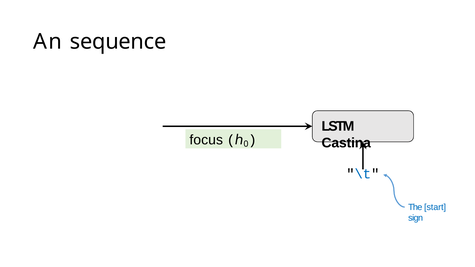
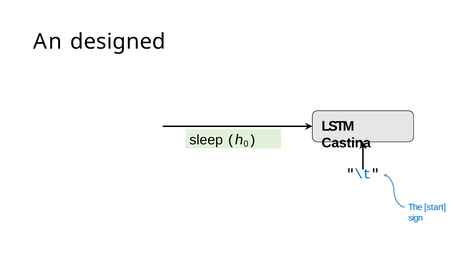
sequence: sequence -> designed (118, 42)
focus: focus -> sleep (206, 140)
